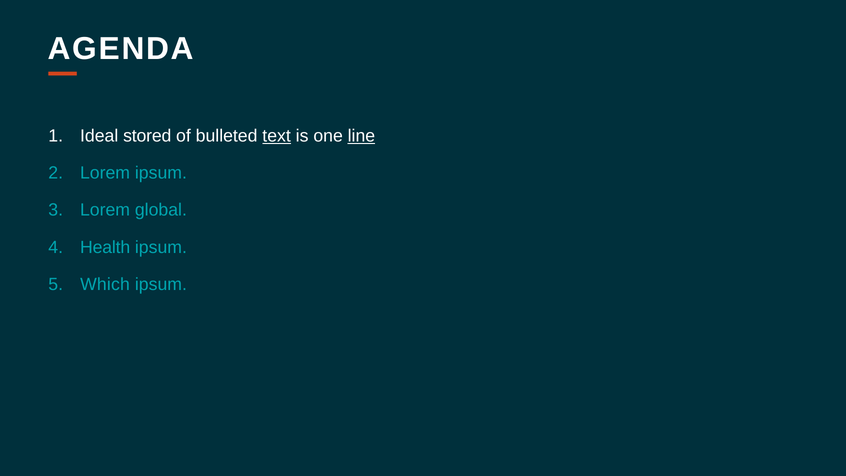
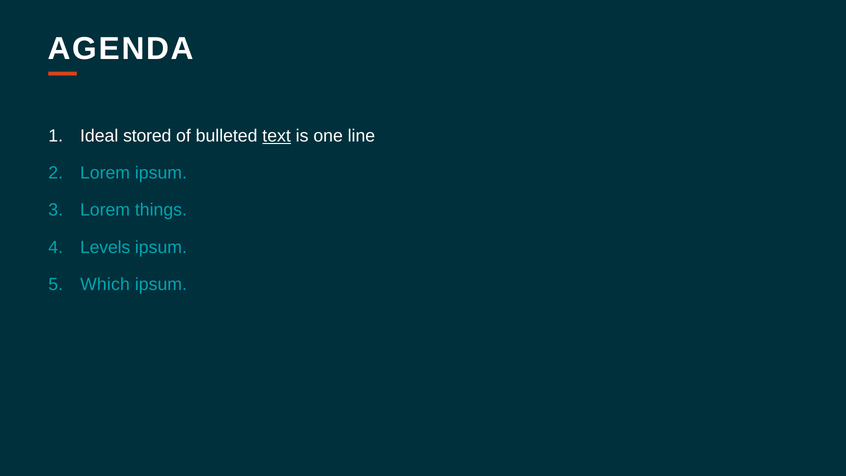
line underline: present -> none (361, 136)
global: global -> things (161, 210)
Health: Health -> Levels (105, 247)
